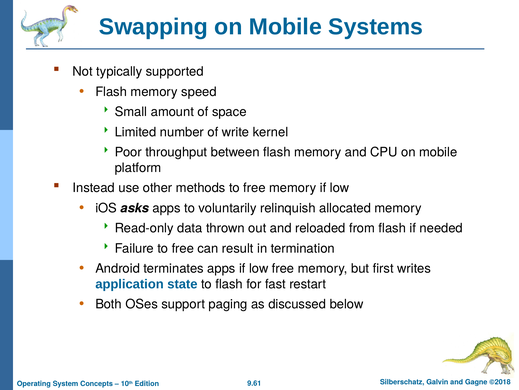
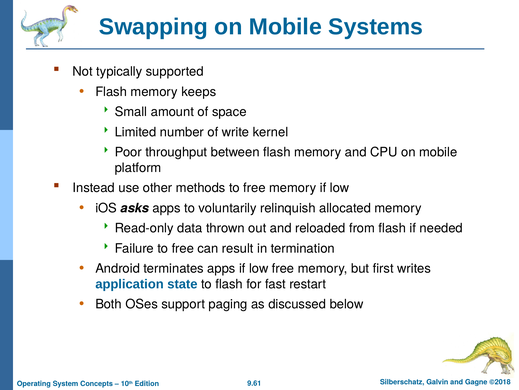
speed: speed -> keeps (199, 92)
